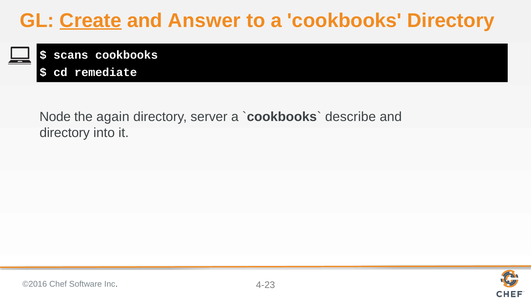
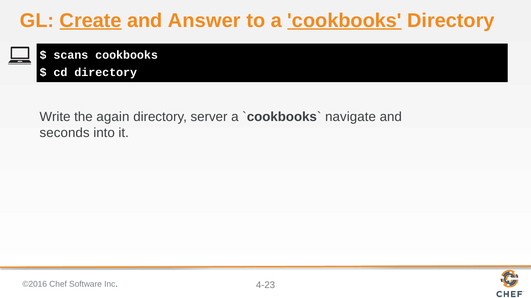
cookbooks underline: none -> present (344, 21)
cd remediate: remediate -> directory (106, 72)
Node: Node -> Write (55, 117)
describe: describe -> navigate (350, 117)
directory: directory -> seconds (65, 133)
